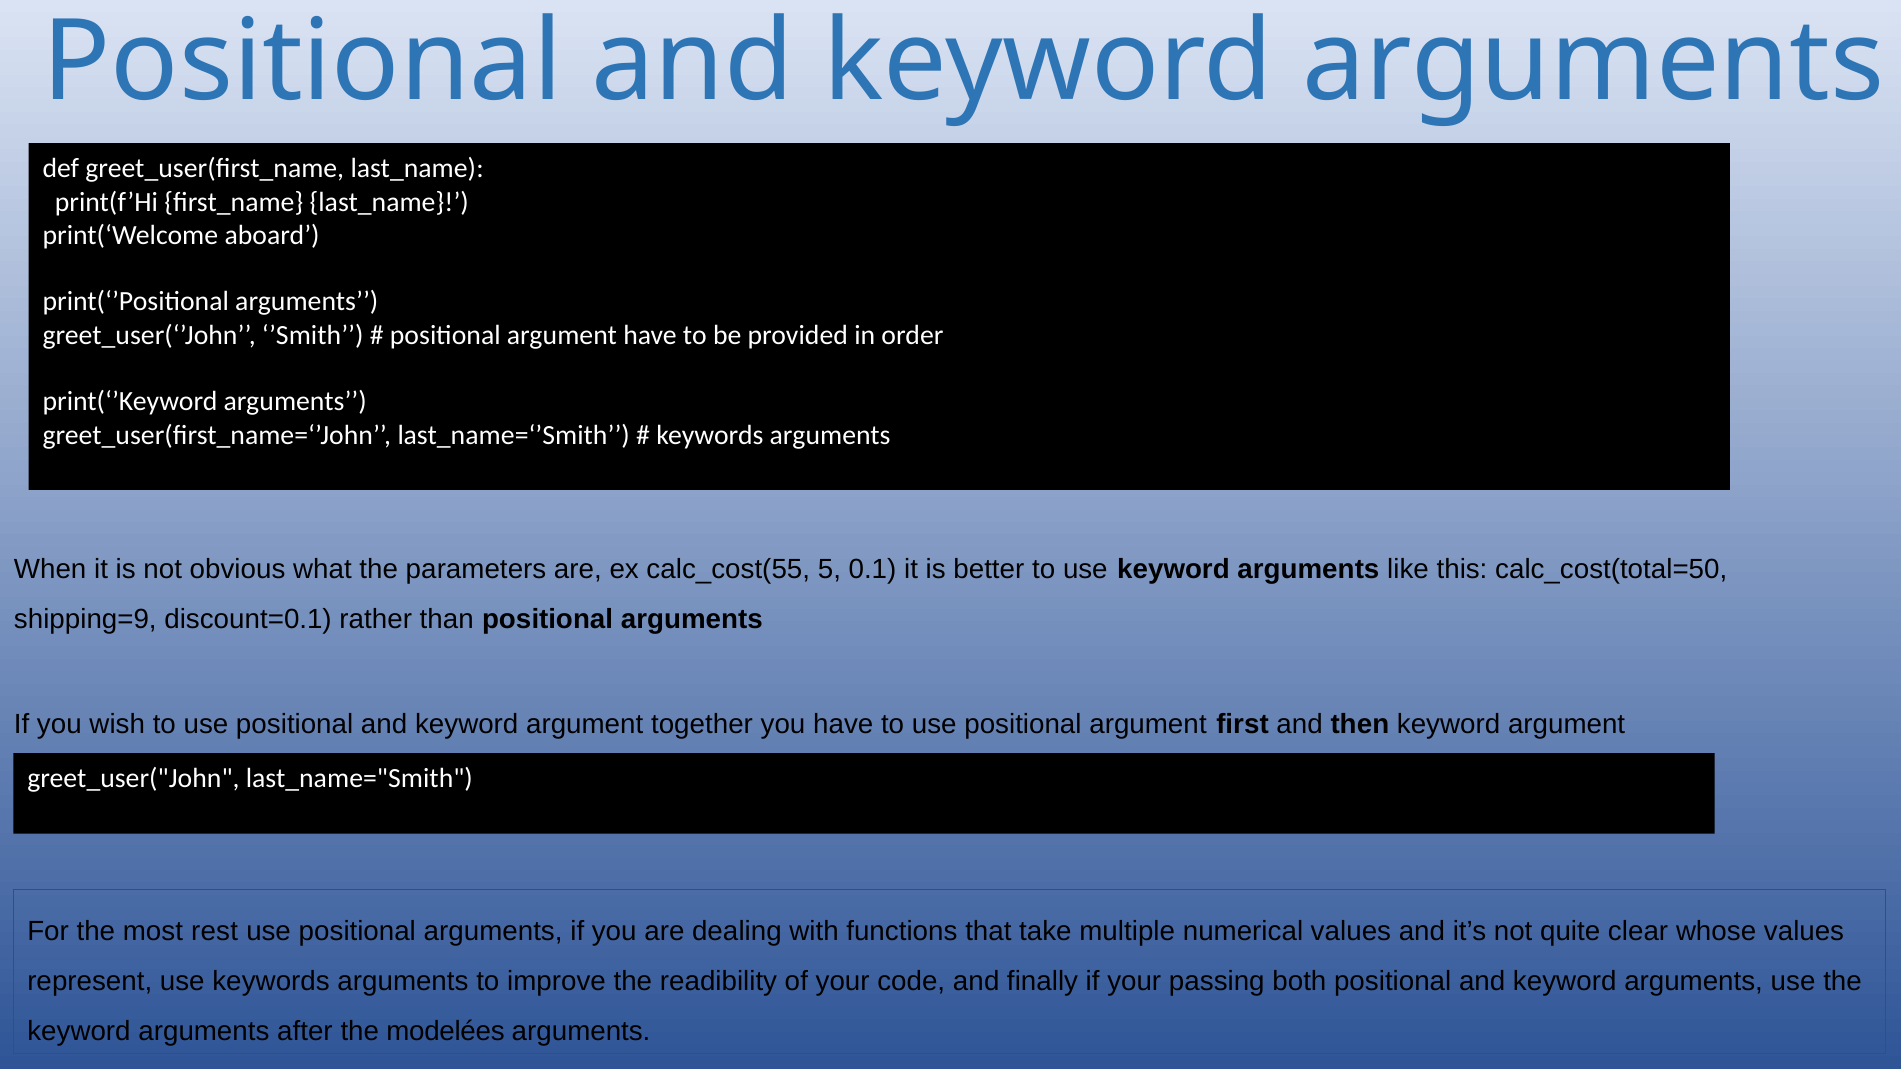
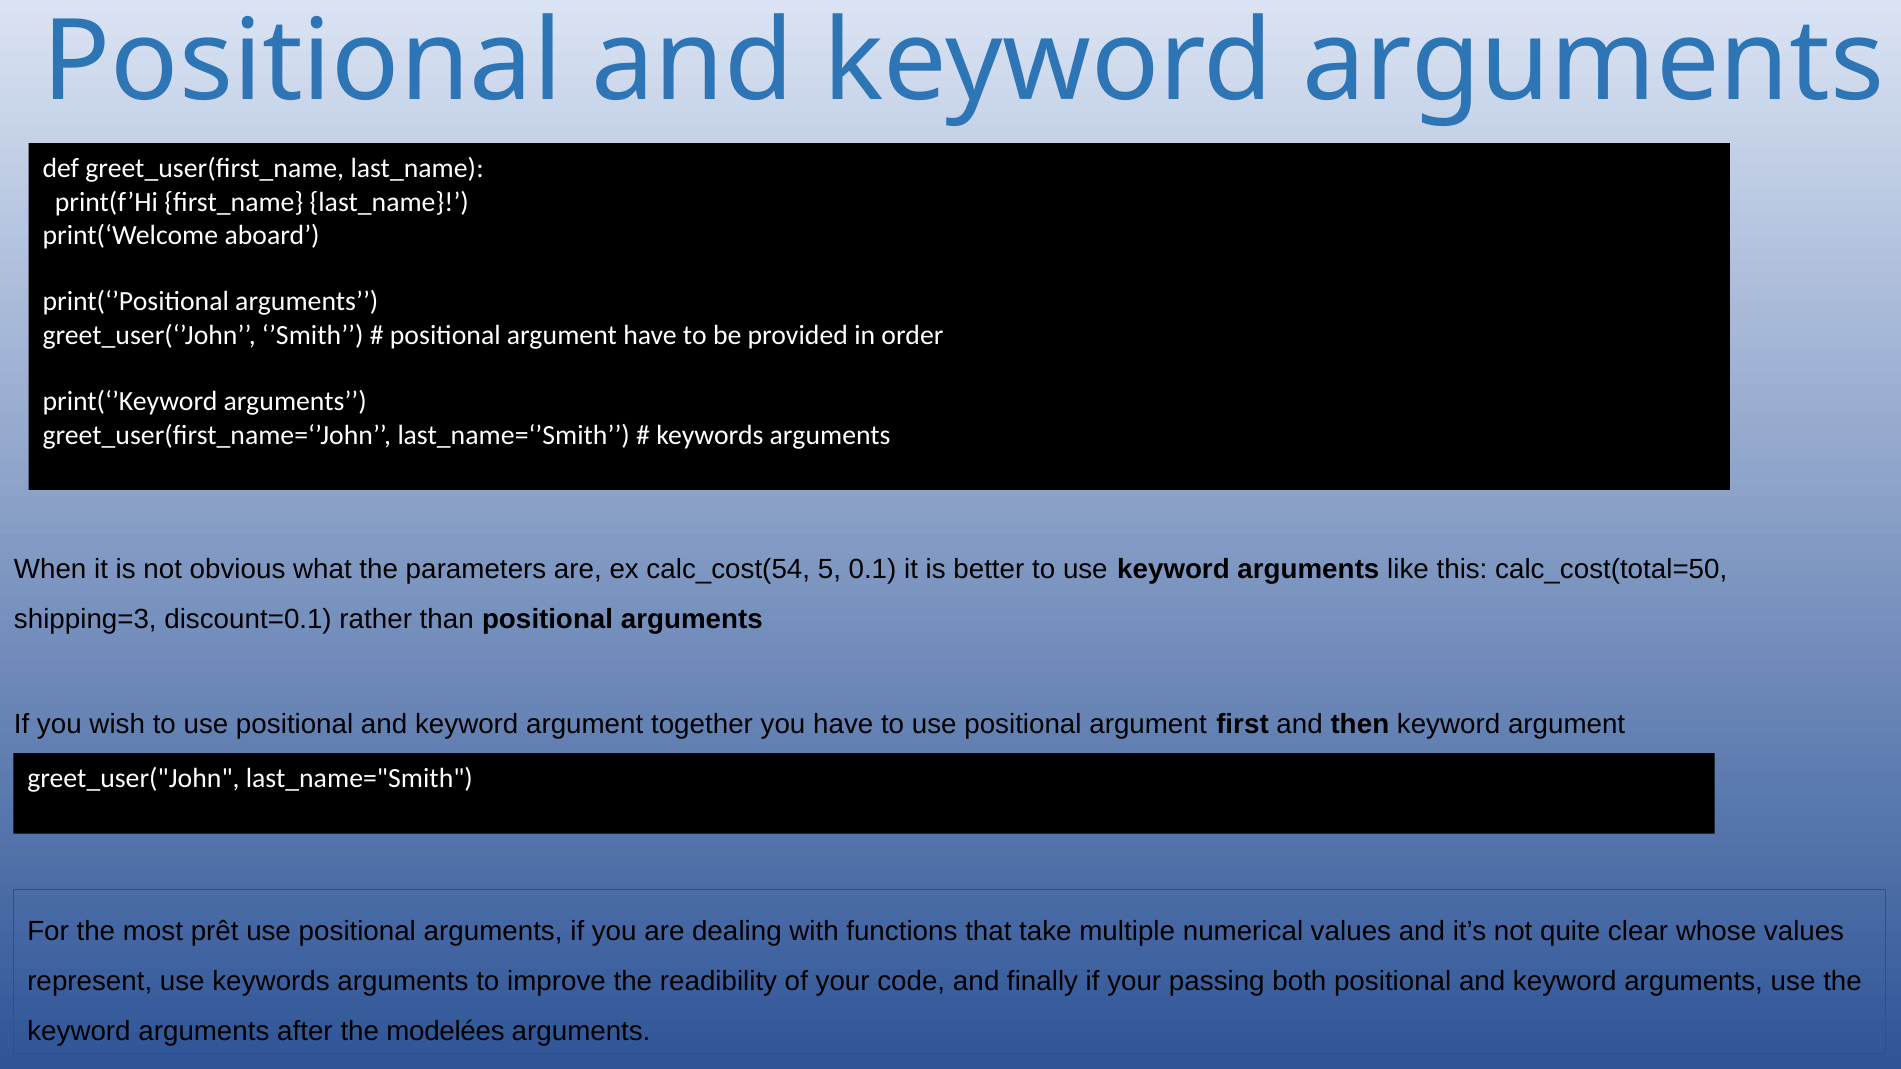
calc_cost(55: calc_cost(55 -> calc_cost(54 (728, 570)
shipping=9: shipping=9 -> shipping=3 (85, 620)
rest: rest -> prêt (215, 932)
